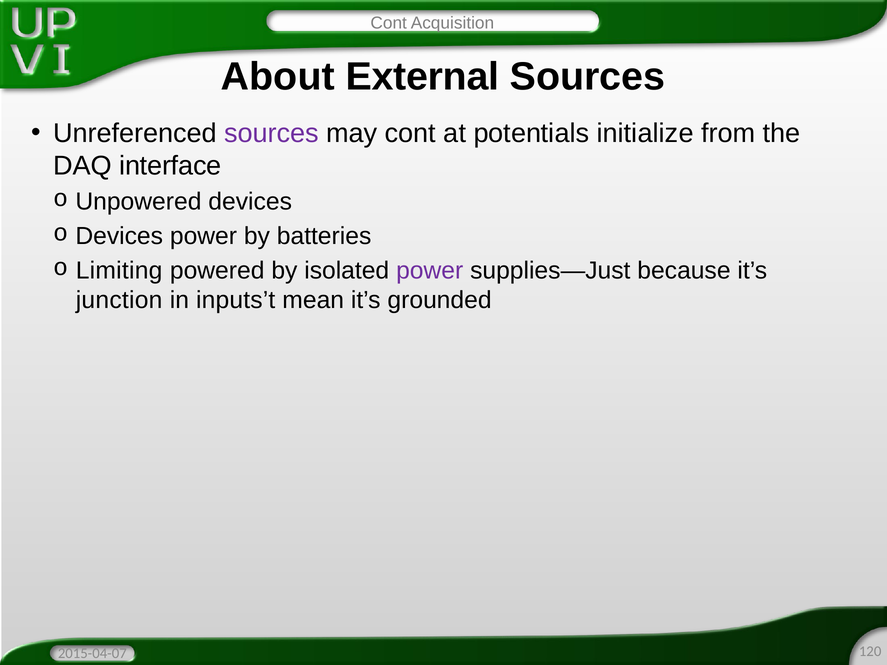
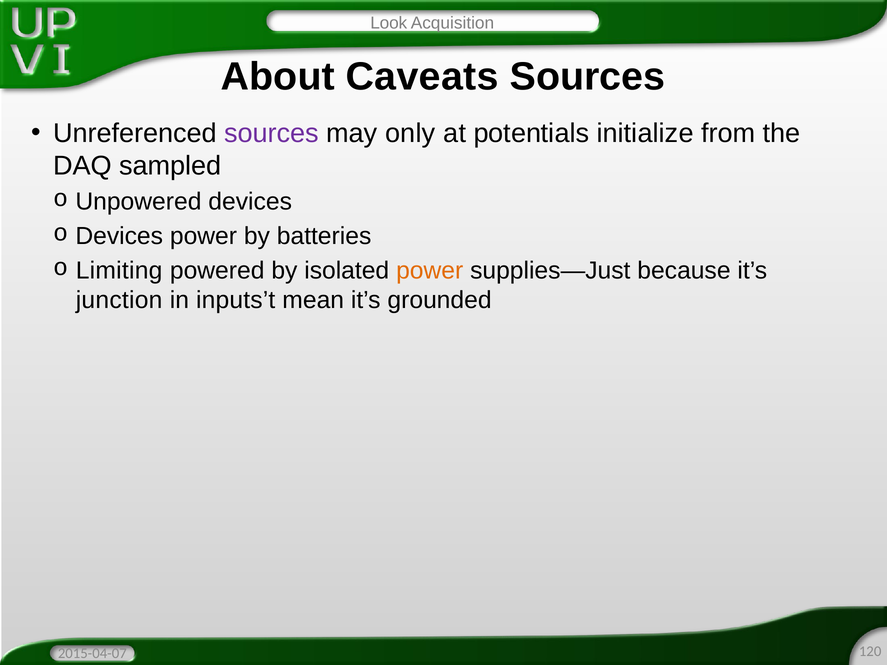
Cont: Cont -> Look (389, 23)
External: External -> Caveats (422, 77)
may cont: cont -> only (410, 133)
interface: interface -> sampled (170, 166)
power colour: purple -> orange (430, 271)
